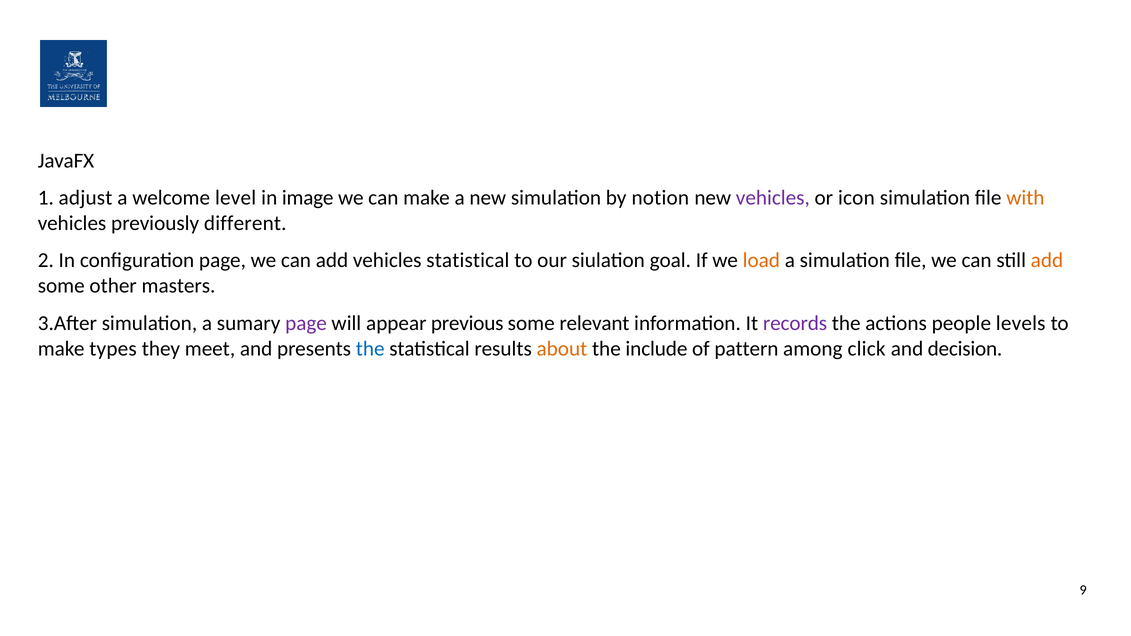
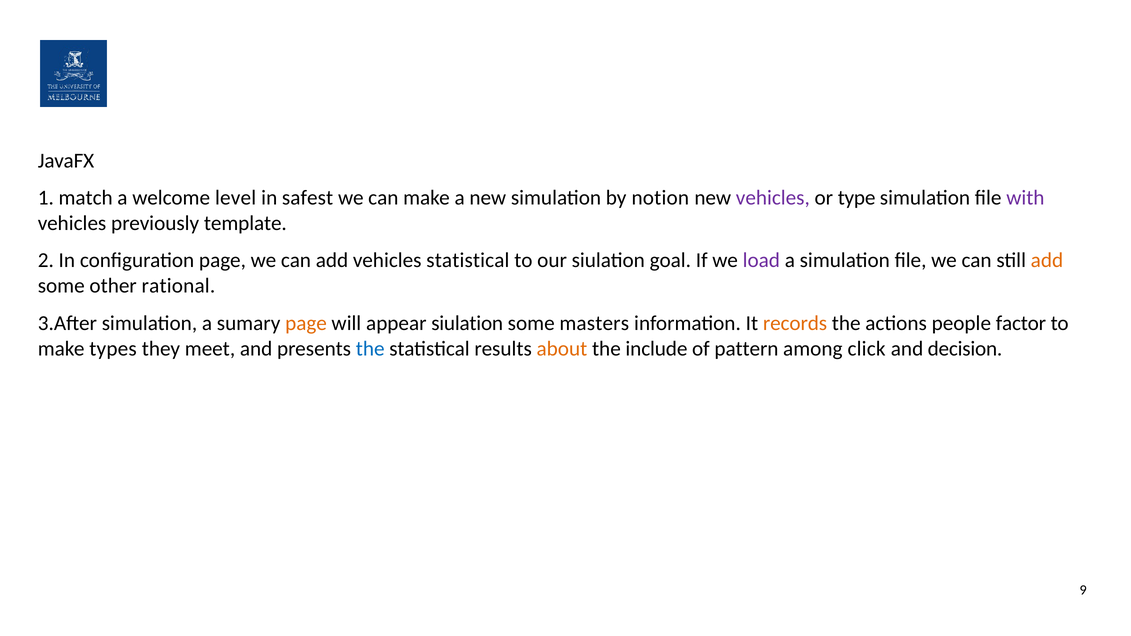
adjust: adjust -> match (86, 198)
image: image -> safest (308, 198)
icon: icon -> type (857, 198)
with colour: orange -> purple (1025, 198)
different: different -> template (245, 223)
load colour: orange -> purple (761, 261)
masters: masters -> rational (178, 286)
page colour: purple -> orange (306, 323)
appear previous: previous -> siulation (467, 323)
relevant: relevant -> masters (594, 323)
records colour: purple -> orange (795, 323)
levels: levels -> factor (1021, 323)
